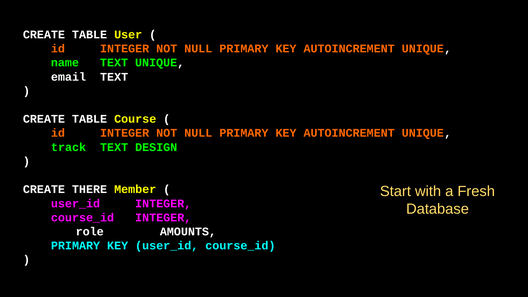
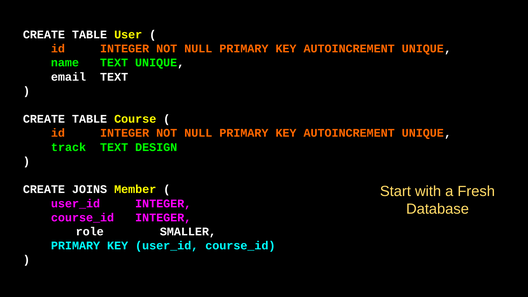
THERE: THERE -> JOINS (90, 189)
AMOUNTS: AMOUNTS -> SMALLER (188, 232)
